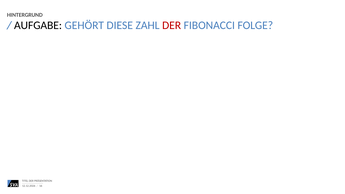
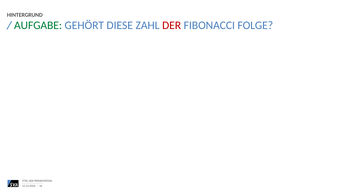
AUFGABE colour: black -> green (38, 25)
